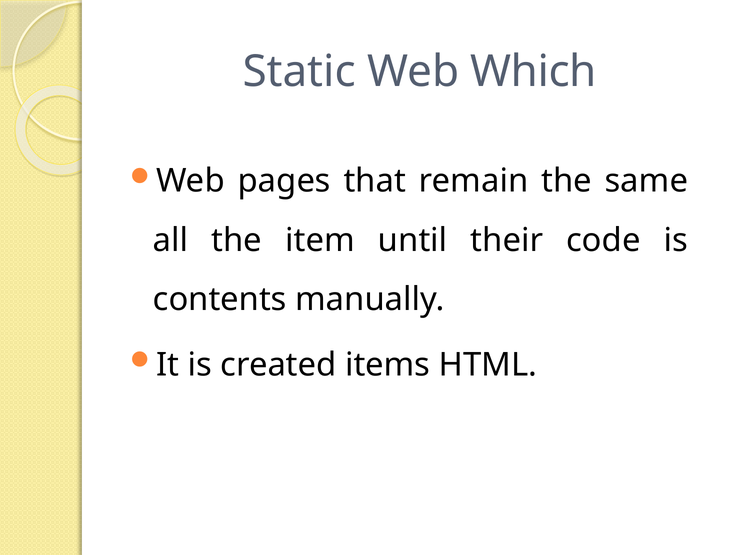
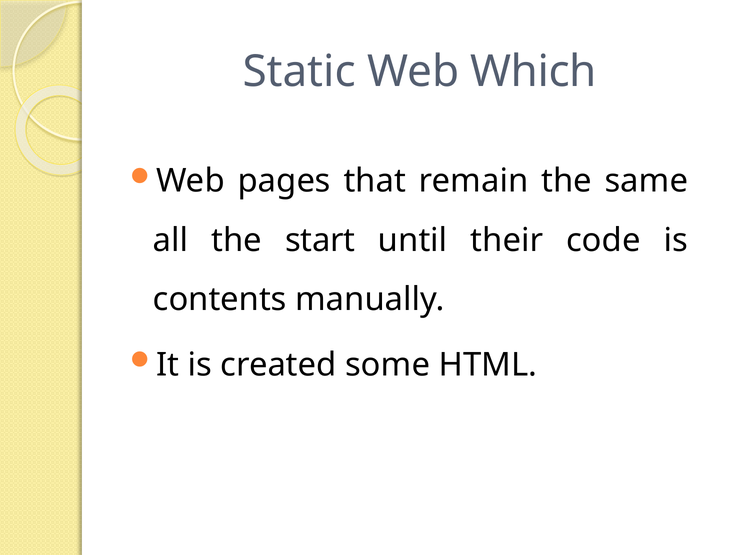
item: item -> start (320, 240)
items: items -> some (388, 364)
